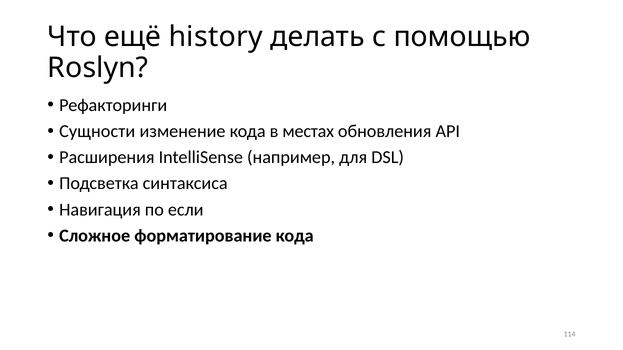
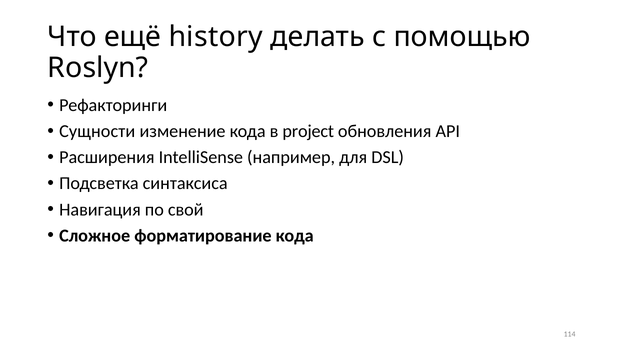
местах: местах -> project (308, 131)
если: если -> свой (186, 210)
